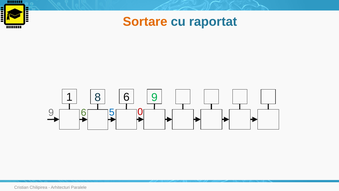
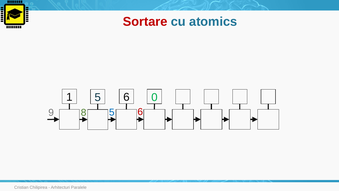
Sortare colour: orange -> red (145, 22)
raportat: raportat -> atomics (213, 22)
1 8: 8 -> 5 (98, 97)
6 9: 9 -> 0 (154, 97)
9 6: 6 -> 8 (84, 113)
0: 0 -> 6 (140, 112)
